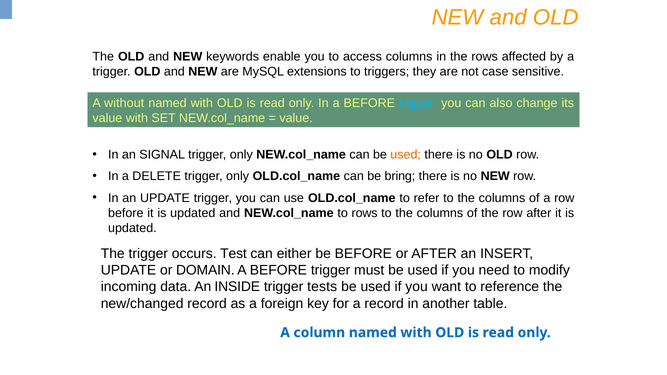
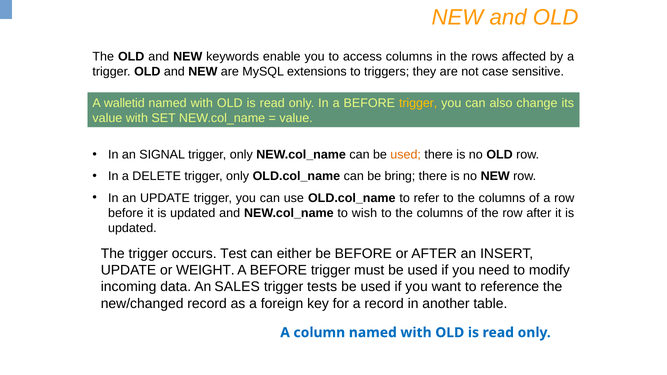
without: without -> walletid (124, 103)
trigger colour: light blue -> yellow (418, 103)
to rows: rows -> wish (364, 213)
DOMAIN: DOMAIN -> WEIGHT (205, 270)
INSIDE: INSIDE -> SALES (237, 287)
